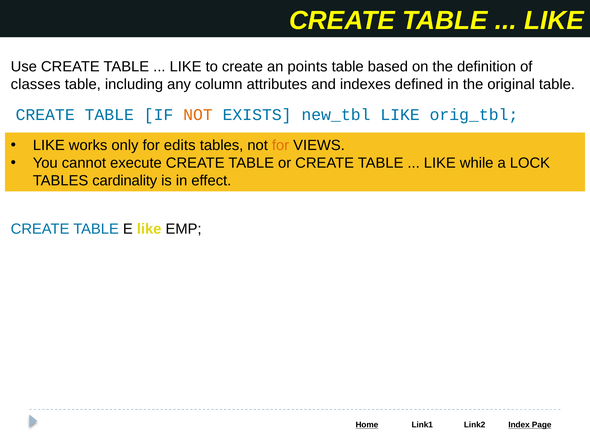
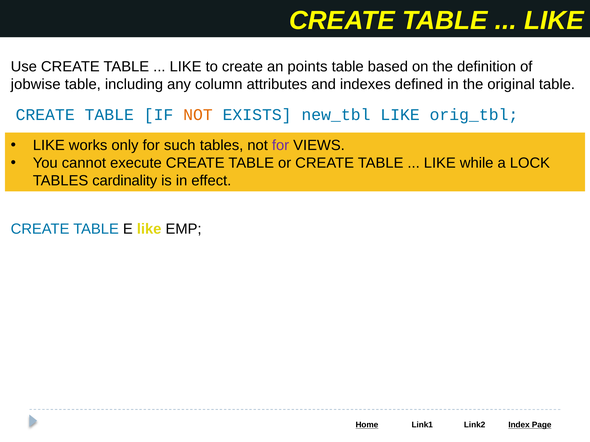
classes: classes -> jobwise (36, 85)
edits: edits -> such (180, 146)
for colour: orange -> purple (281, 146)
